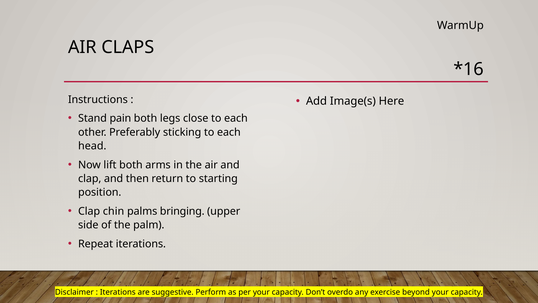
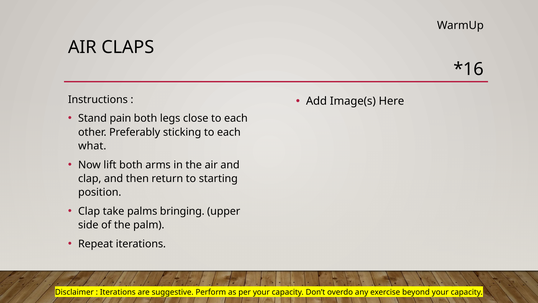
head: head -> what (92, 146)
chin: chin -> take (114, 211)
